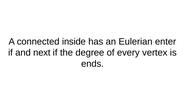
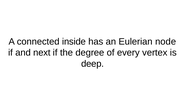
enter: enter -> node (166, 42)
ends: ends -> deep (93, 64)
